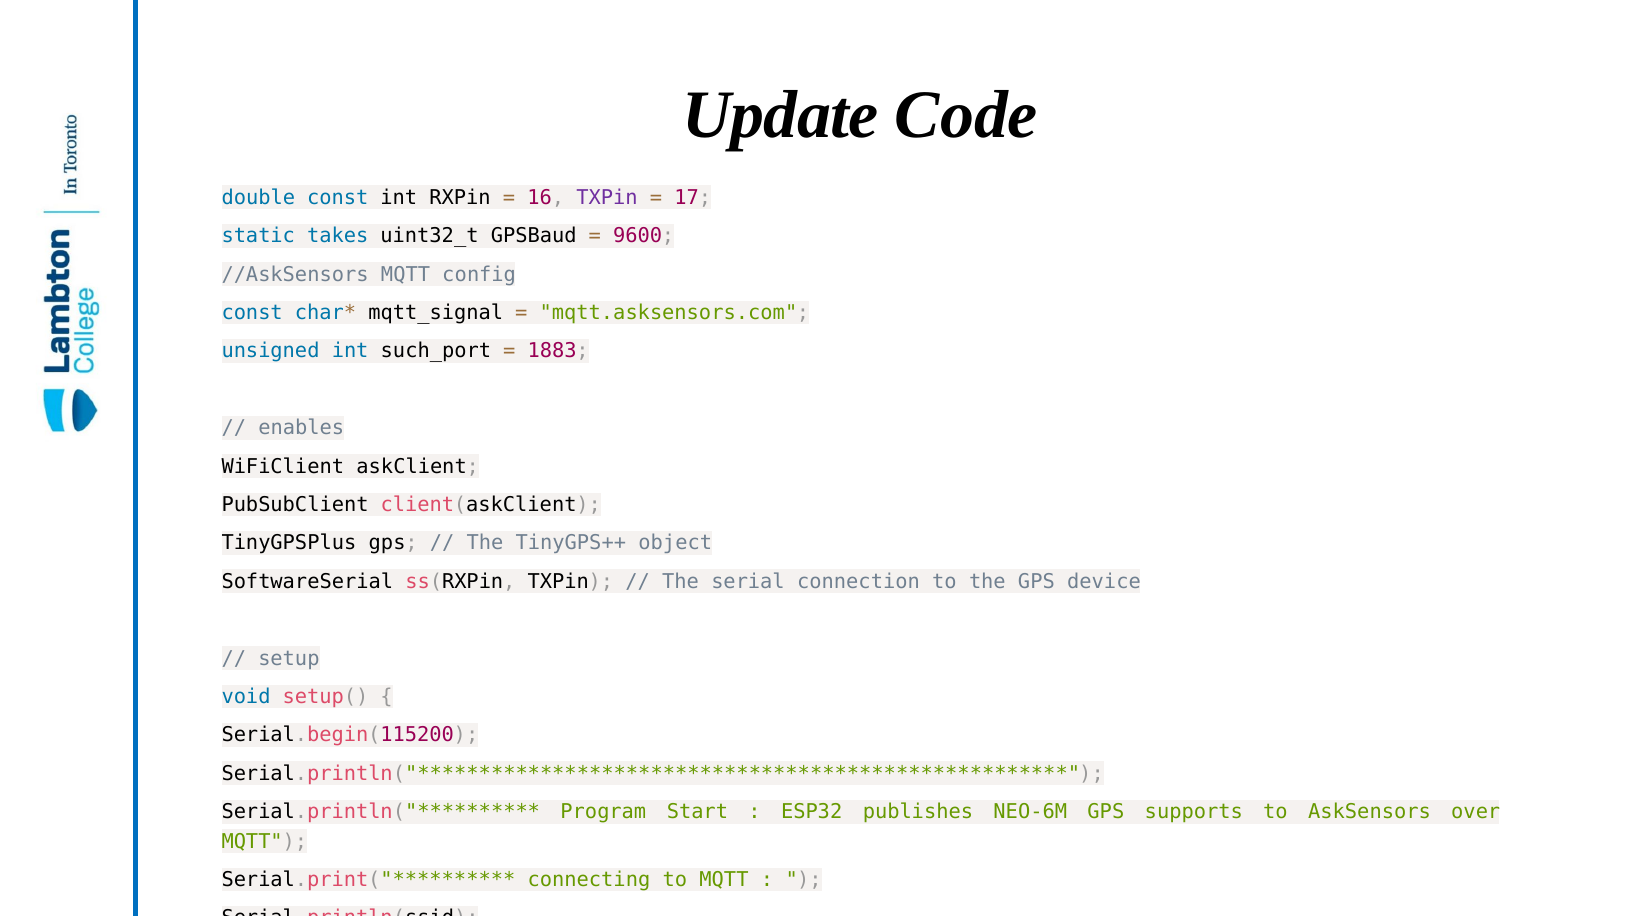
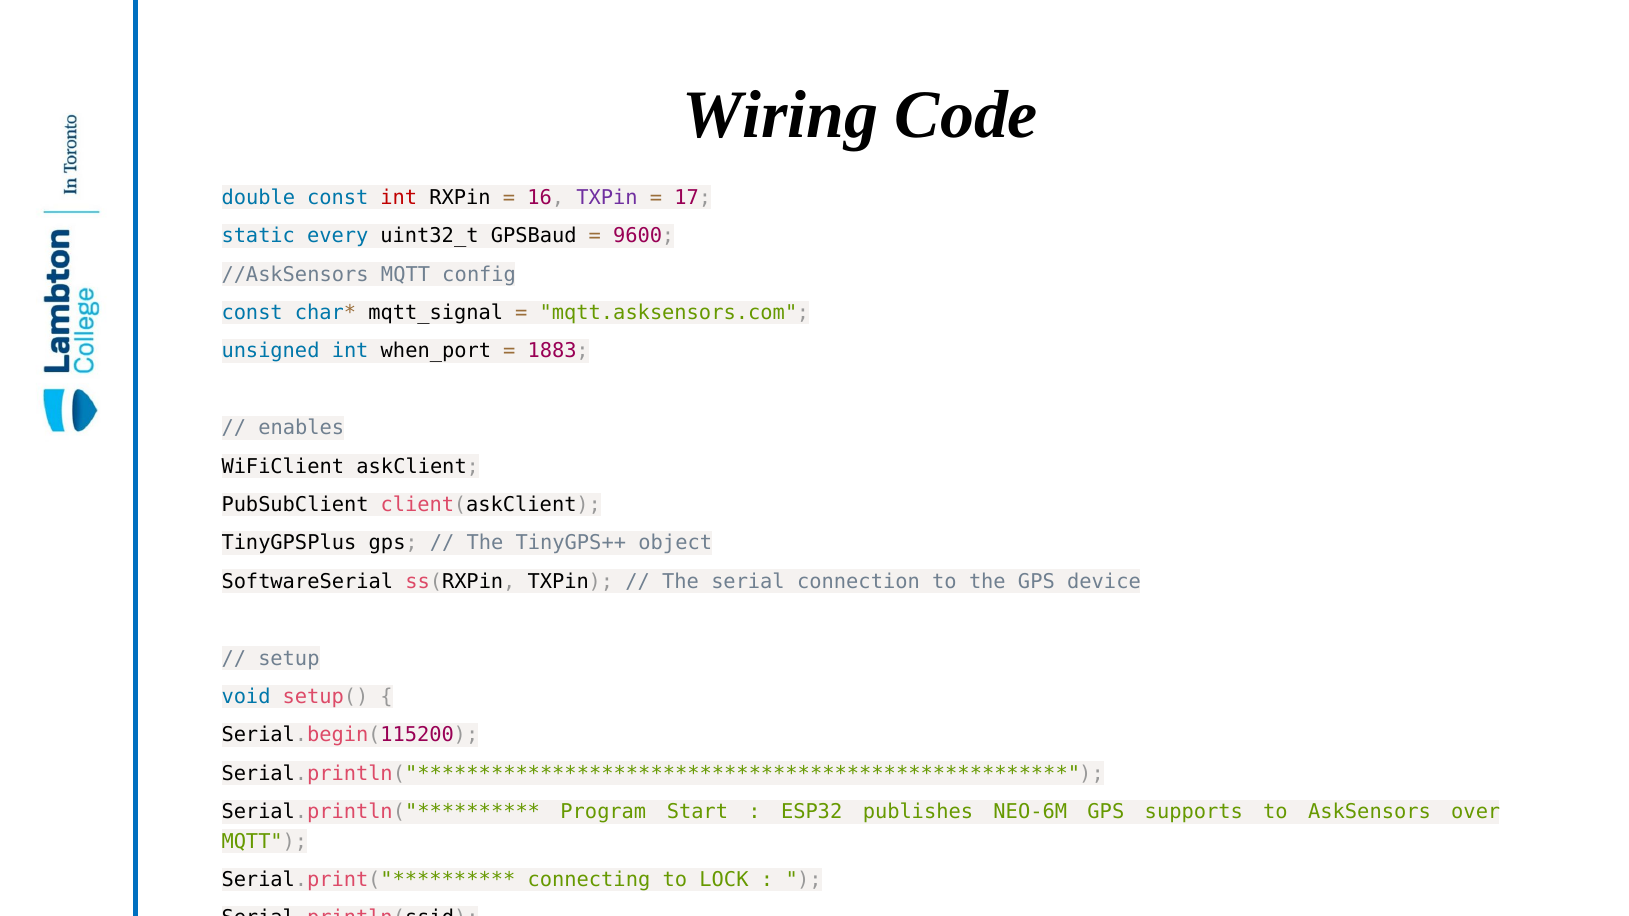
Update: Update -> Wiring (780, 115)
int colour: black -> red (399, 198)
takes: takes -> every (338, 236)
such_port: such_port -> when_port (436, 351)
to MQTT: MQTT -> LOCK (724, 880)
